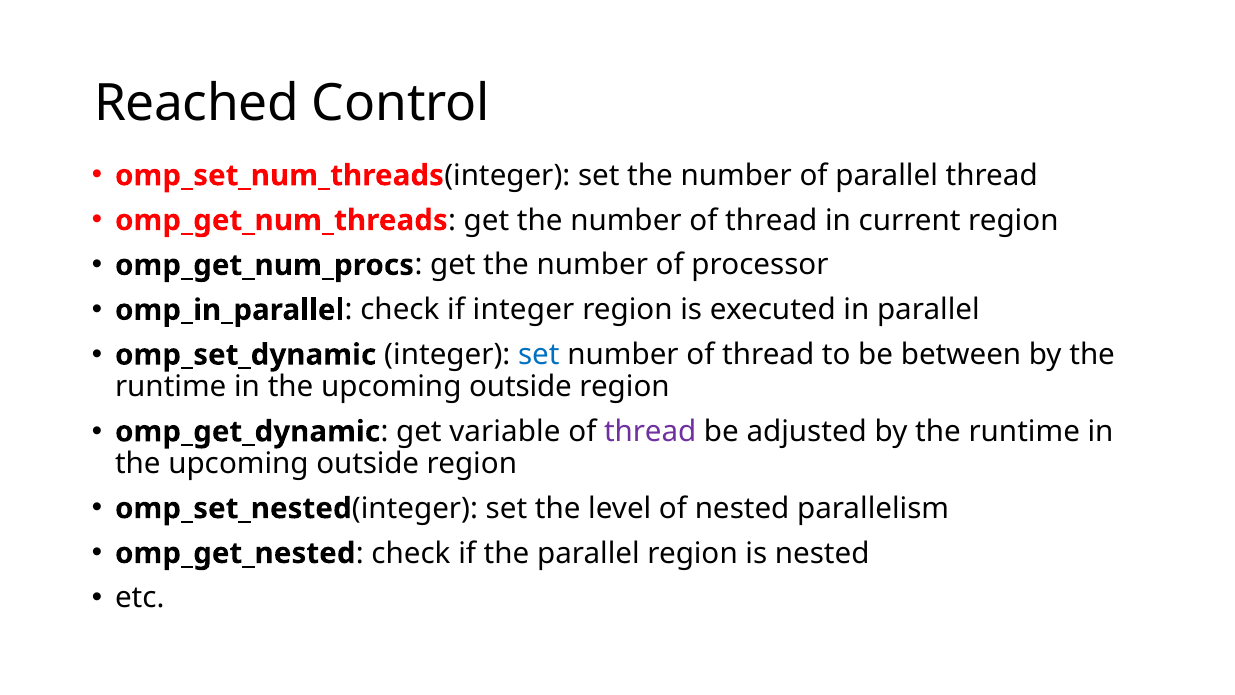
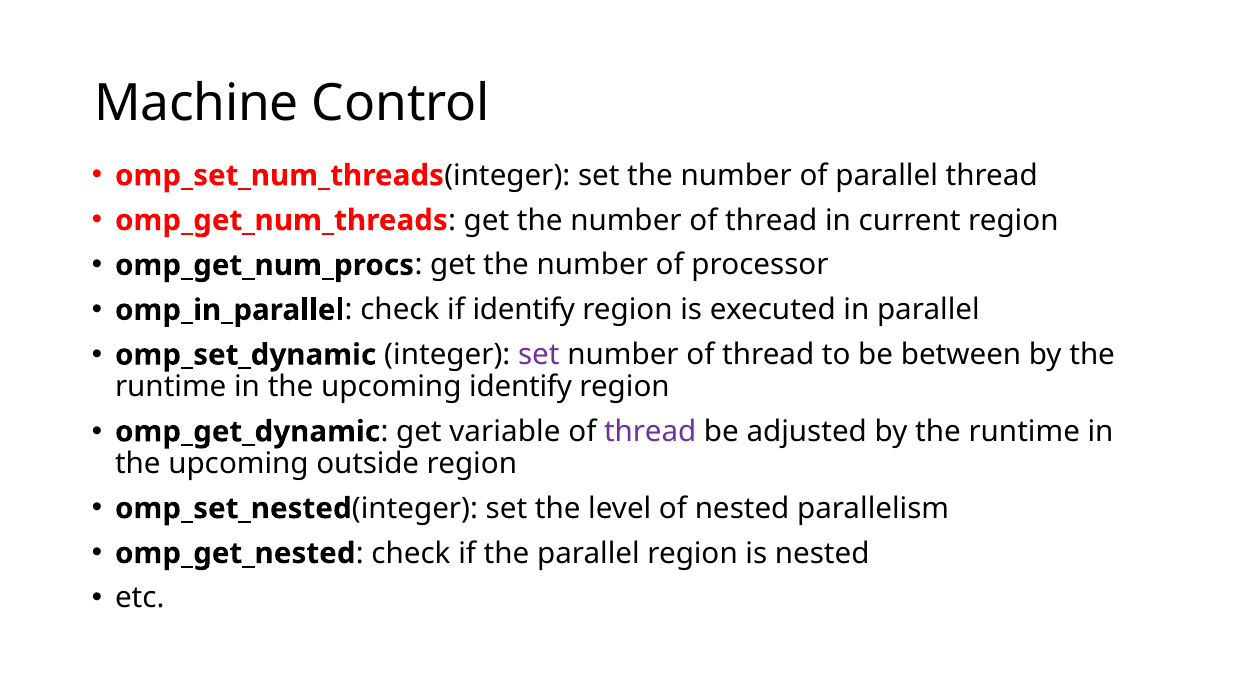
Reached: Reached -> Machine (196, 104)
if integer: integer -> identify (524, 310)
set colour: blue -> purple (539, 355)
outside: outside -> identify (521, 387)
